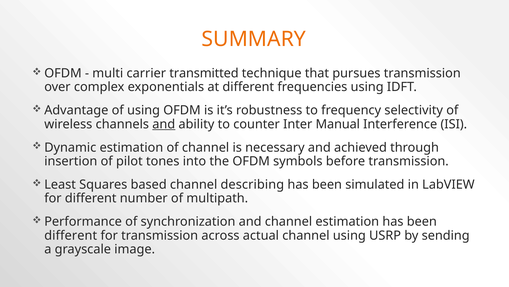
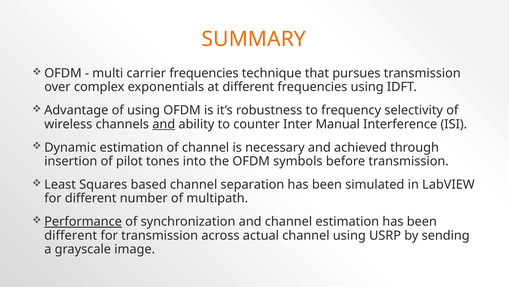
carrier transmitted: transmitted -> frequencies (204, 73)
describing: describing -> separation (252, 184)
Performance underline: none -> present (83, 221)
